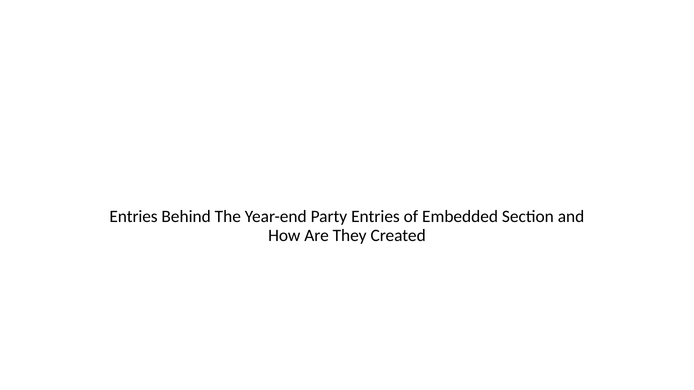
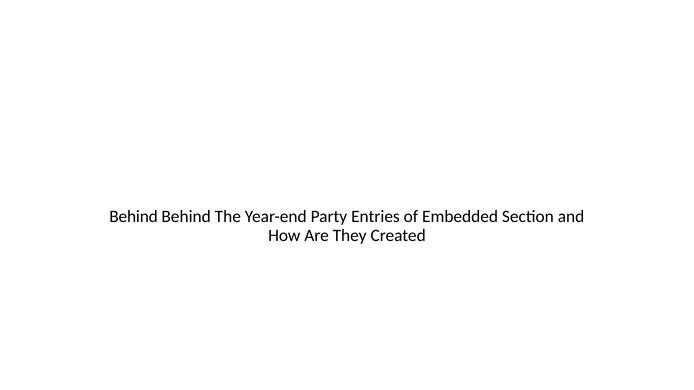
Entries: Entries -> Behind (134, 217)
